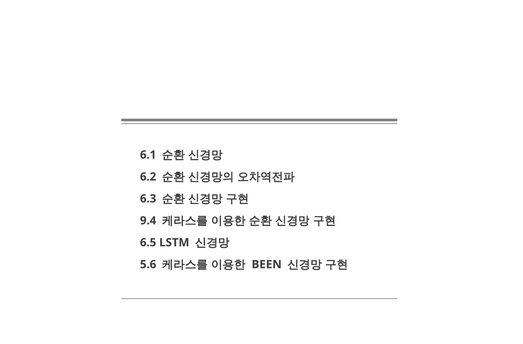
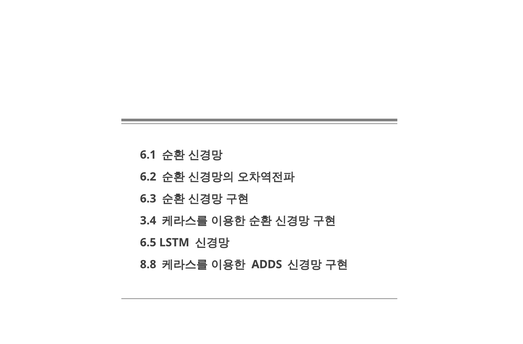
9.4: 9.4 -> 3.4 (148, 220)
5.6: 5.6 -> 8.8 (148, 264)
BEEN: BEEN -> ADDS (267, 264)
